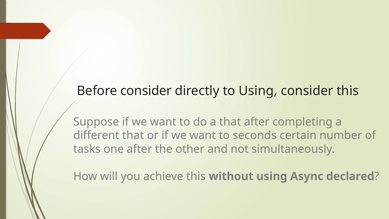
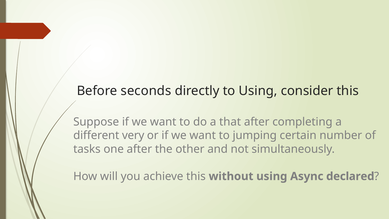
Before consider: consider -> seconds (146, 91)
different that: that -> very (133, 135)
seconds: seconds -> jumping (255, 135)
